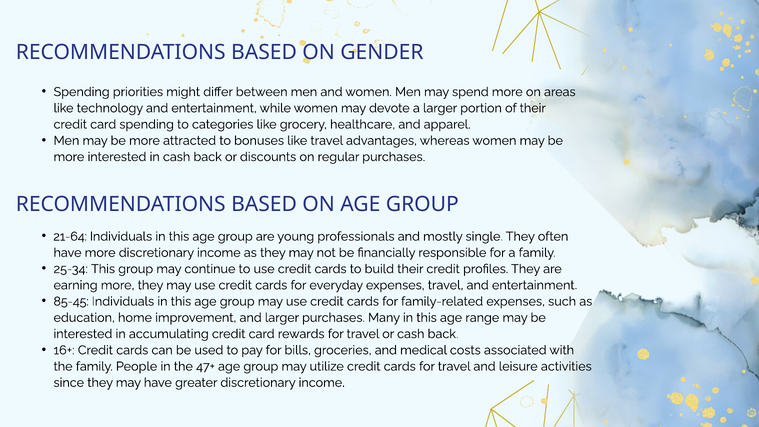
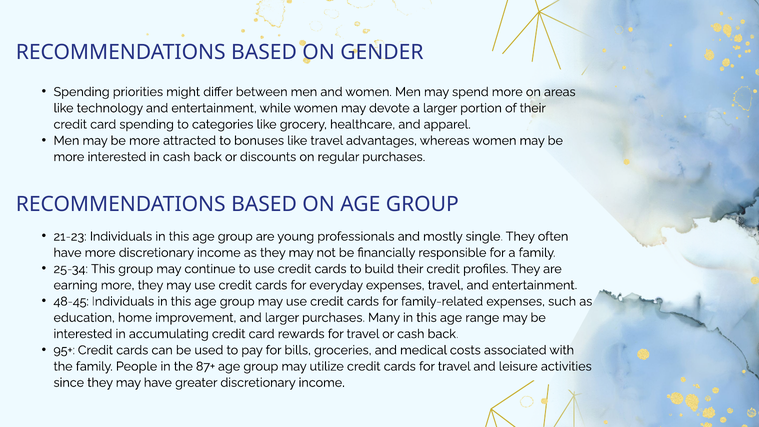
21-64: 21-64 -> 21-23 (70, 236)
85-45: 85-45 -> 48-45 (71, 301)
16+: 16+ -> 95+ (64, 350)
47+: 47+ -> 87+ (206, 366)
